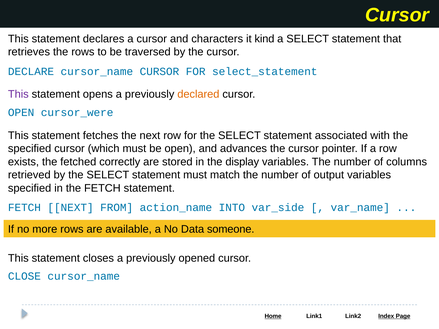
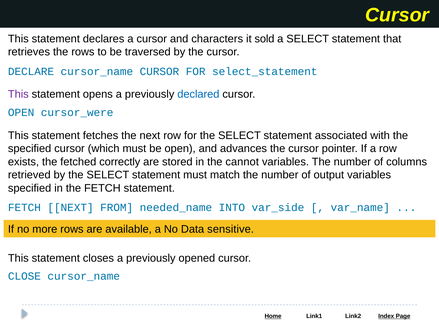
kind: kind -> sold (264, 39)
declared colour: orange -> blue (198, 94)
display: display -> cannot (242, 162)
action_name: action_name -> needed_name (176, 208)
someone: someone -> sensitive (231, 230)
